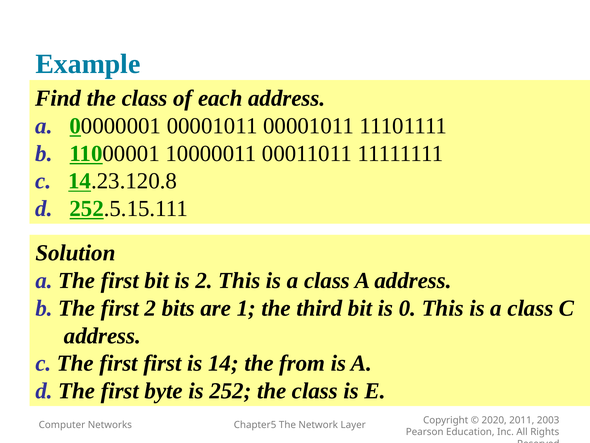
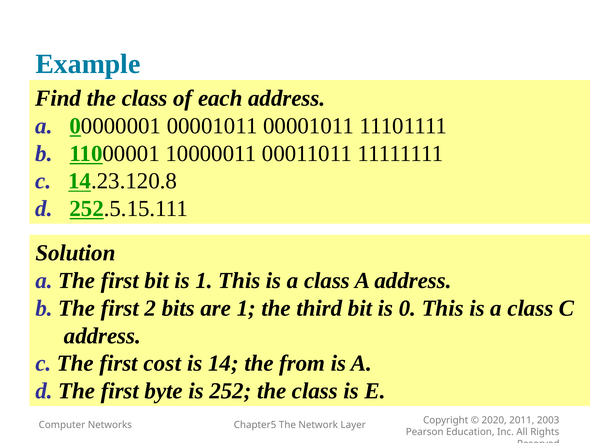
is 2: 2 -> 1 (204, 280)
first first: first -> cost (162, 363)
